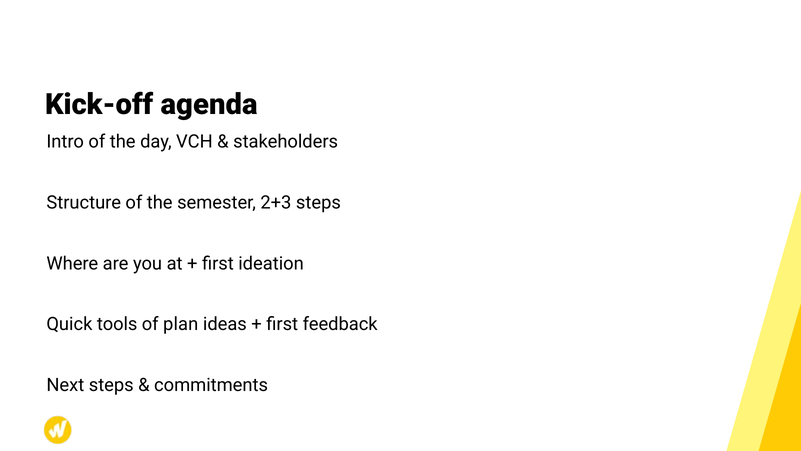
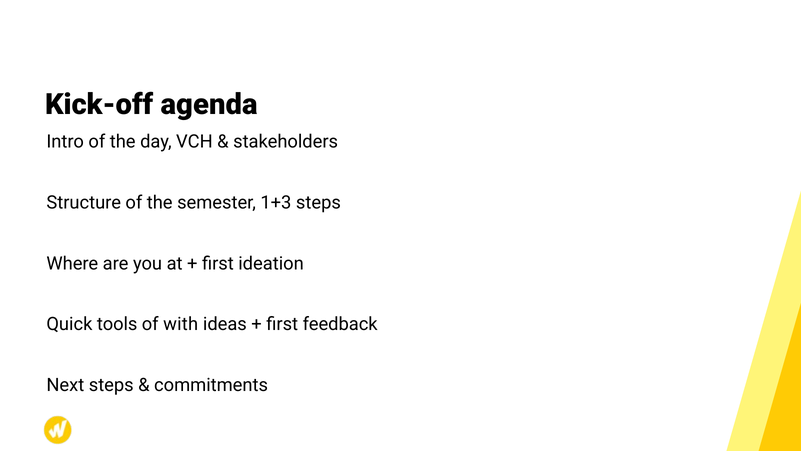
2+3: 2+3 -> 1+3 (276, 203)
plan: plan -> with (181, 324)
